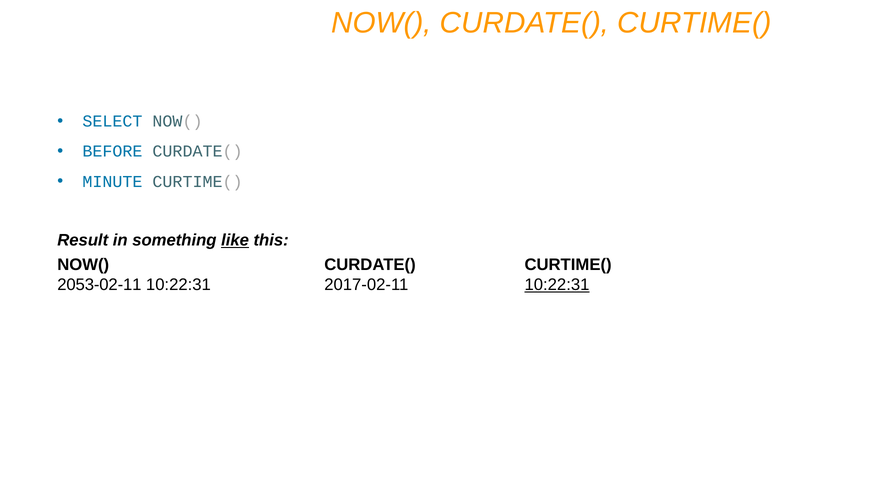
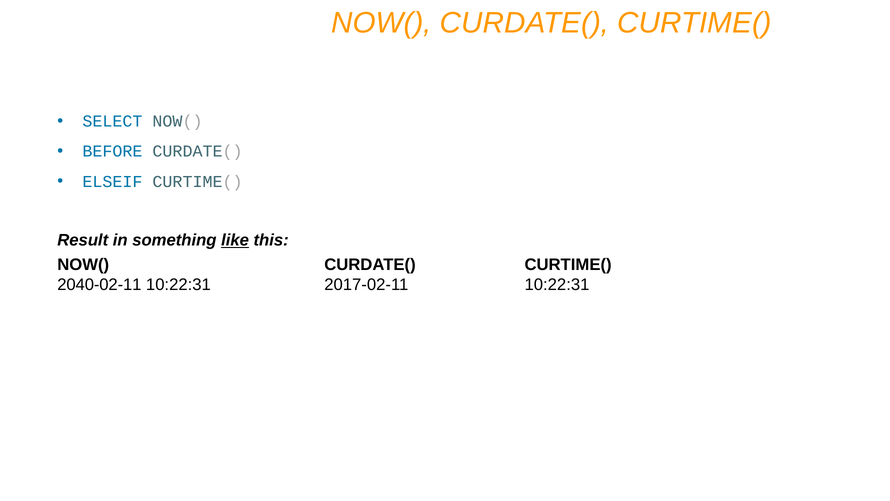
MINUTE: MINUTE -> ELSEIF (112, 181)
2053-02-11: 2053-02-11 -> 2040-02-11 (99, 285)
10:22:31 underline: present -> none (557, 285)
